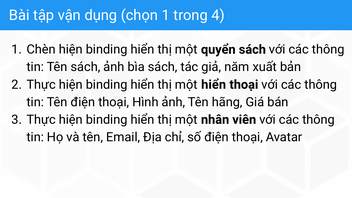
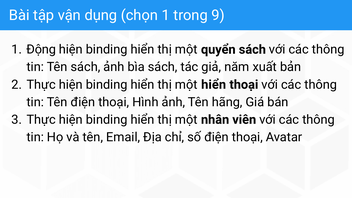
4: 4 -> 9 (218, 15)
Chèn: Chèn -> Động (41, 50)
